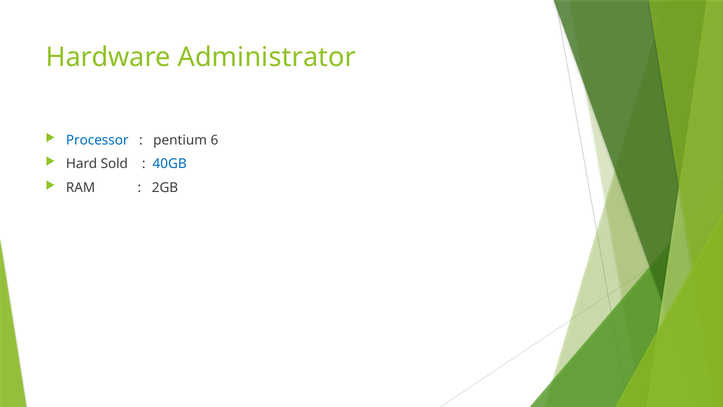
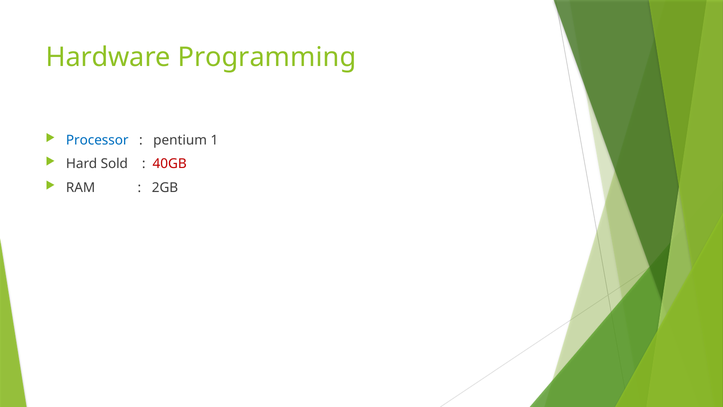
Administrator: Administrator -> Programming (267, 57)
6: 6 -> 1 (214, 140)
40GB colour: blue -> red (170, 164)
